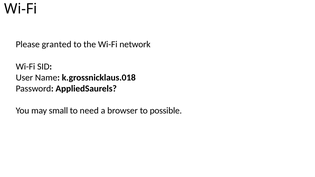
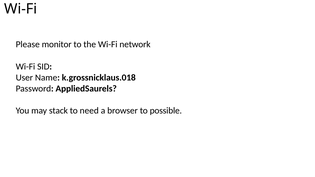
granted: granted -> monitor (57, 45)
small: small -> stack (58, 111)
